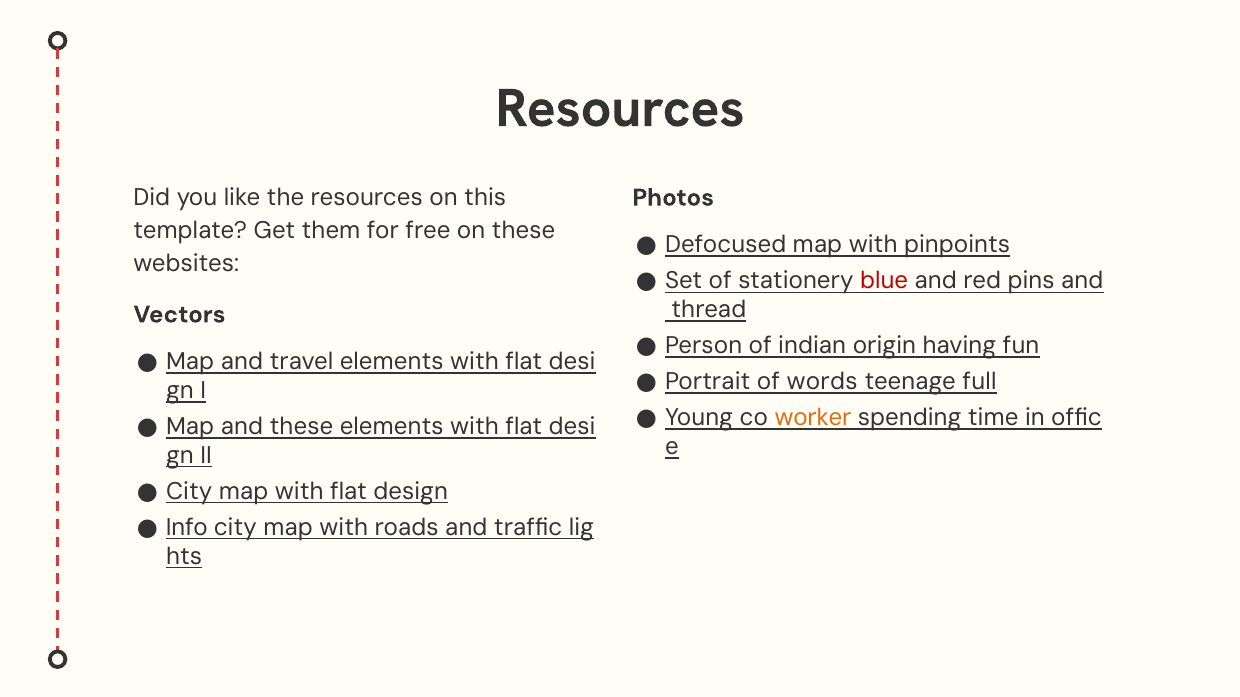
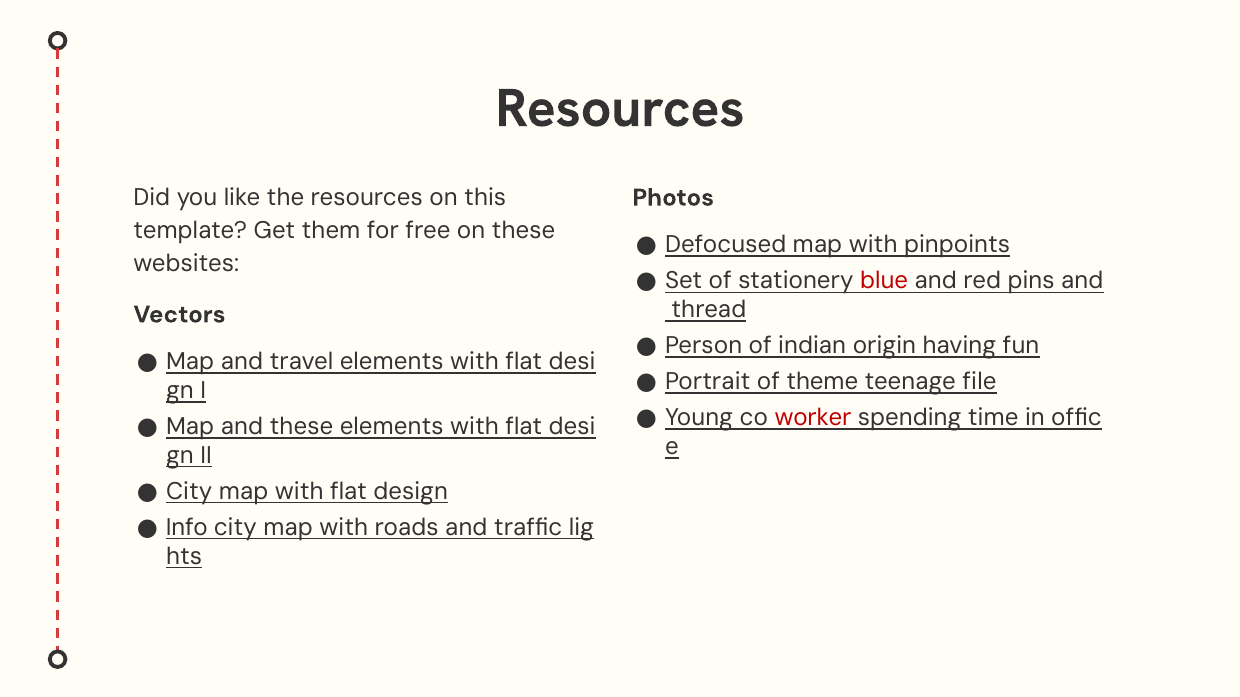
words: words -> theme (822, 382)
full: full -> file (979, 382)
worker colour: orange -> red (813, 418)
